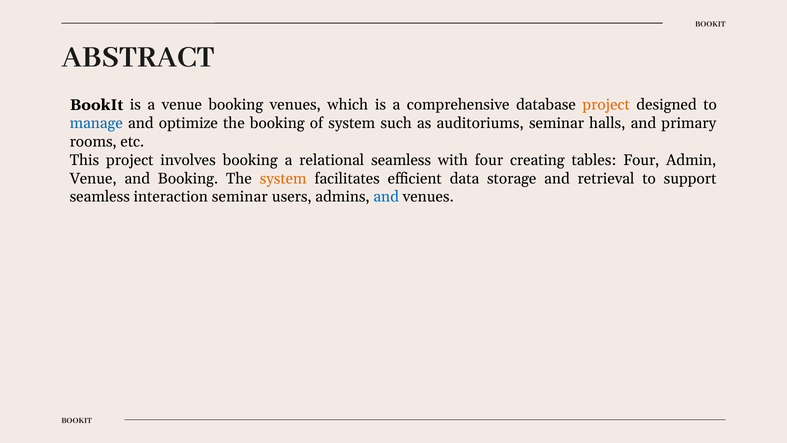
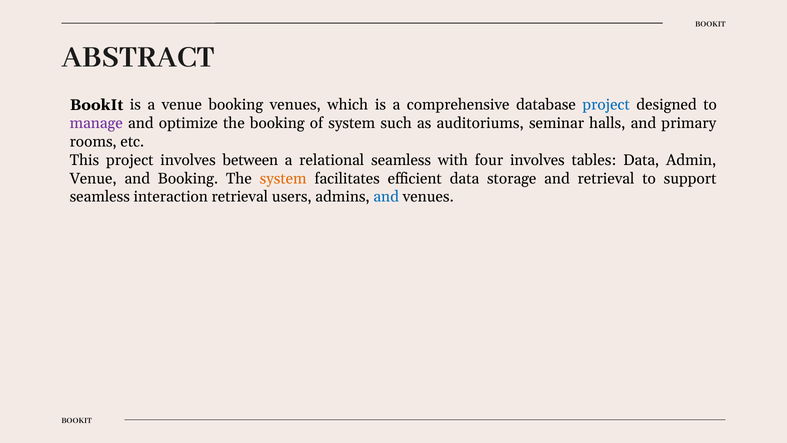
project colour: orange -> blue (606, 105)
manage colour: blue -> purple (96, 123)
involves booking: booking -> between (250, 160)
four creating: creating -> involves (537, 160)
tables Four: Four -> Data (641, 160)
interaction seminar: seminar -> retrieval (240, 197)
